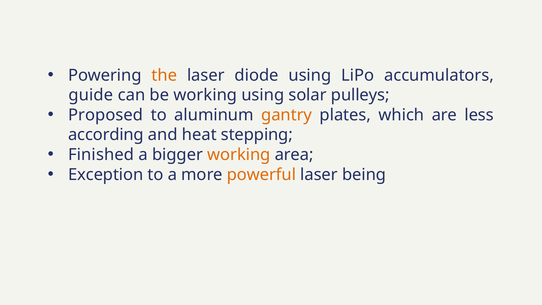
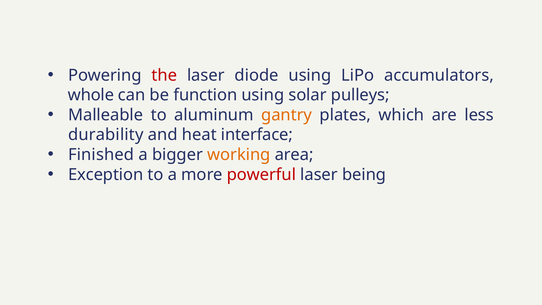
the colour: orange -> red (164, 75)
guide: guide -> whole (91, 95)
be working: working -> function (205, 95)
Proposed: Proposed -> Malleable (106, 115)
according: according -> durability (106, 135)
stepping: stepping -> interface (257, 135)
powerful colour: orange -> red (261, 175)
